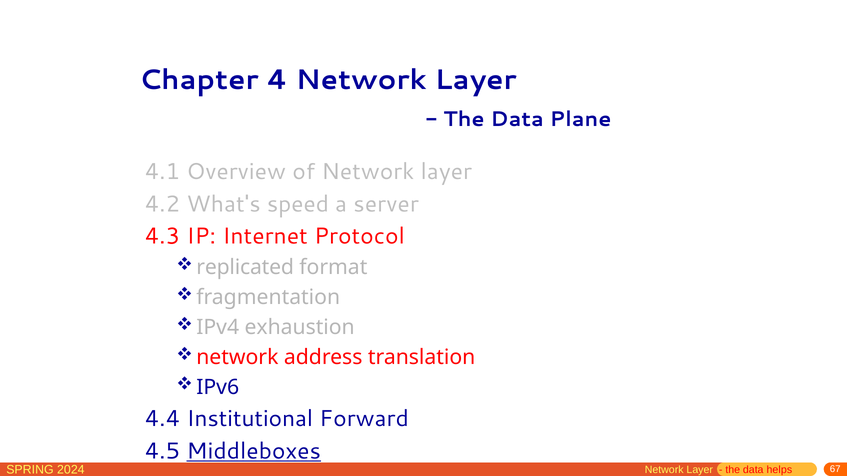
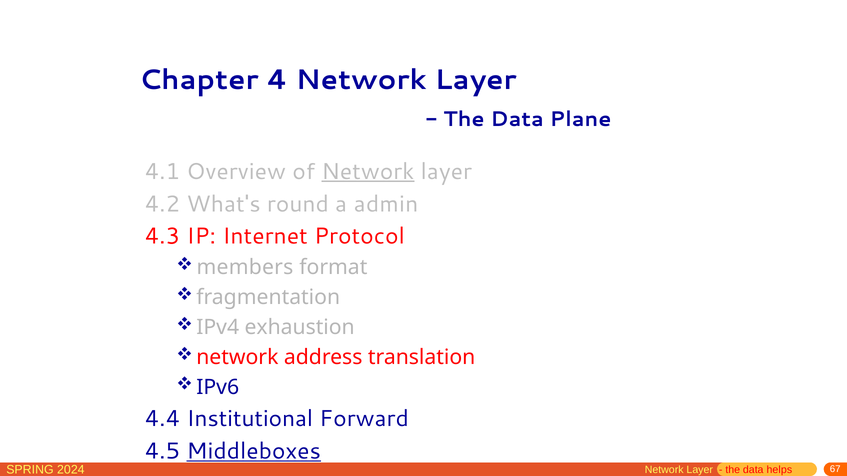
Network underline: none -> present (368, 172)
speed: speed -> round (298, 204)
server: server -> admin (386, 204)
replicated: replicated -> members (245, 268)
